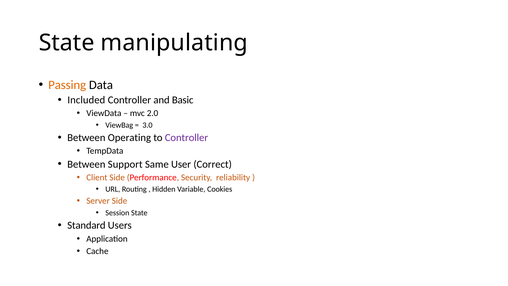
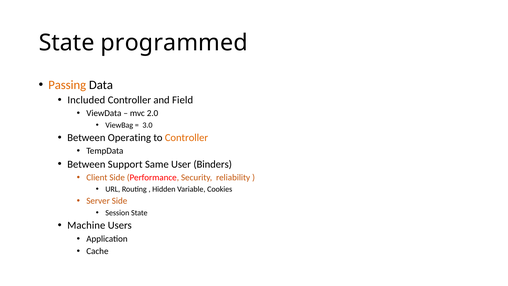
manipulating: manipulating -> programmed (174, 43)
Basic: Basic -> Field (183, 100)
Controller colour: purple -> orange (186, 138)
Correct: Correct -> Binders (213, 164)
Standard: Standard -> Machine (86, 225)
